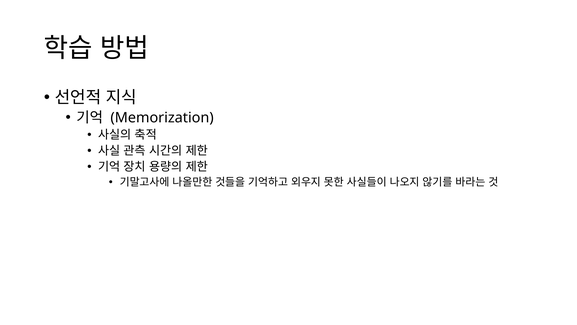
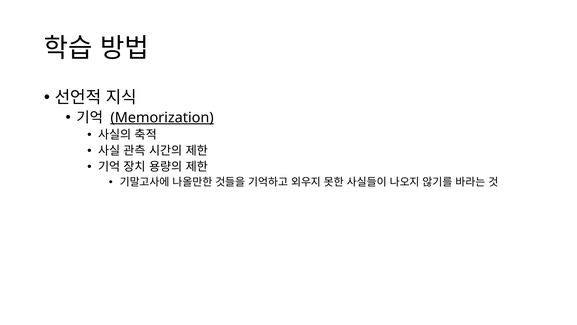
Memorization underline: none -> present (162, 117)
